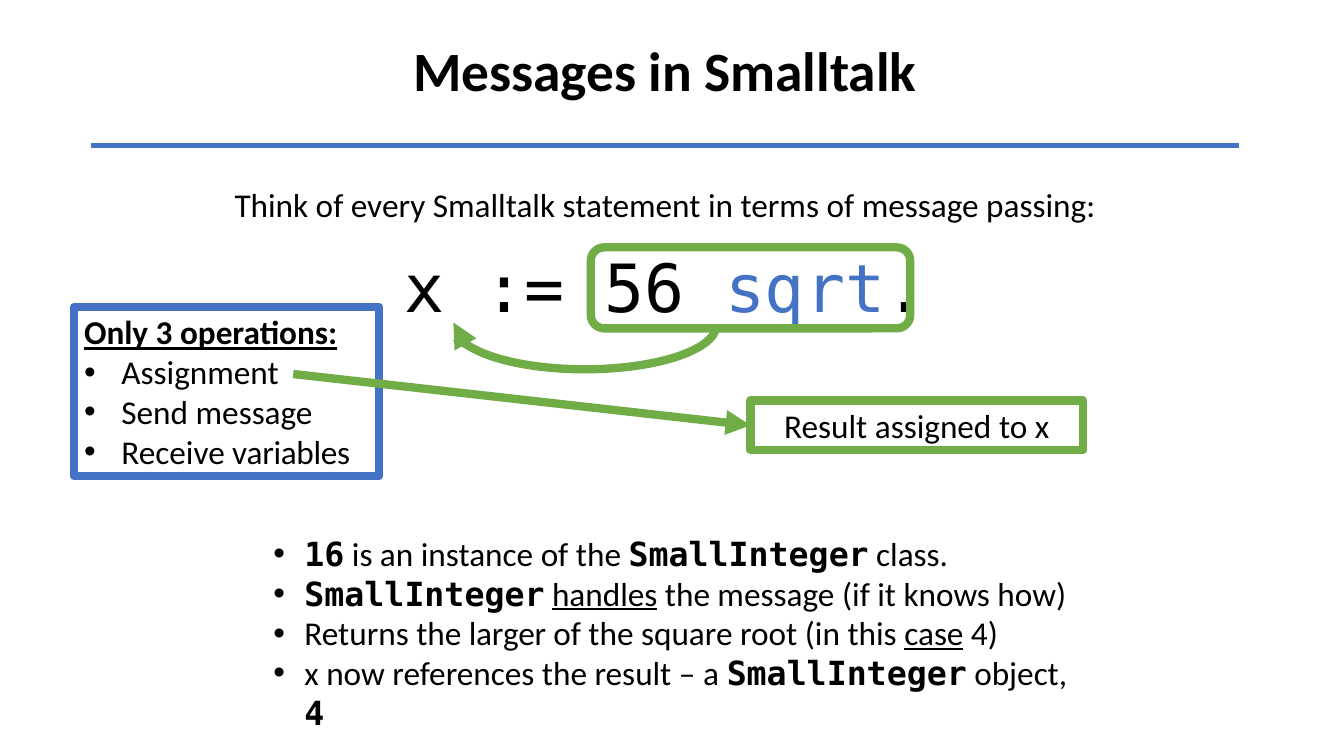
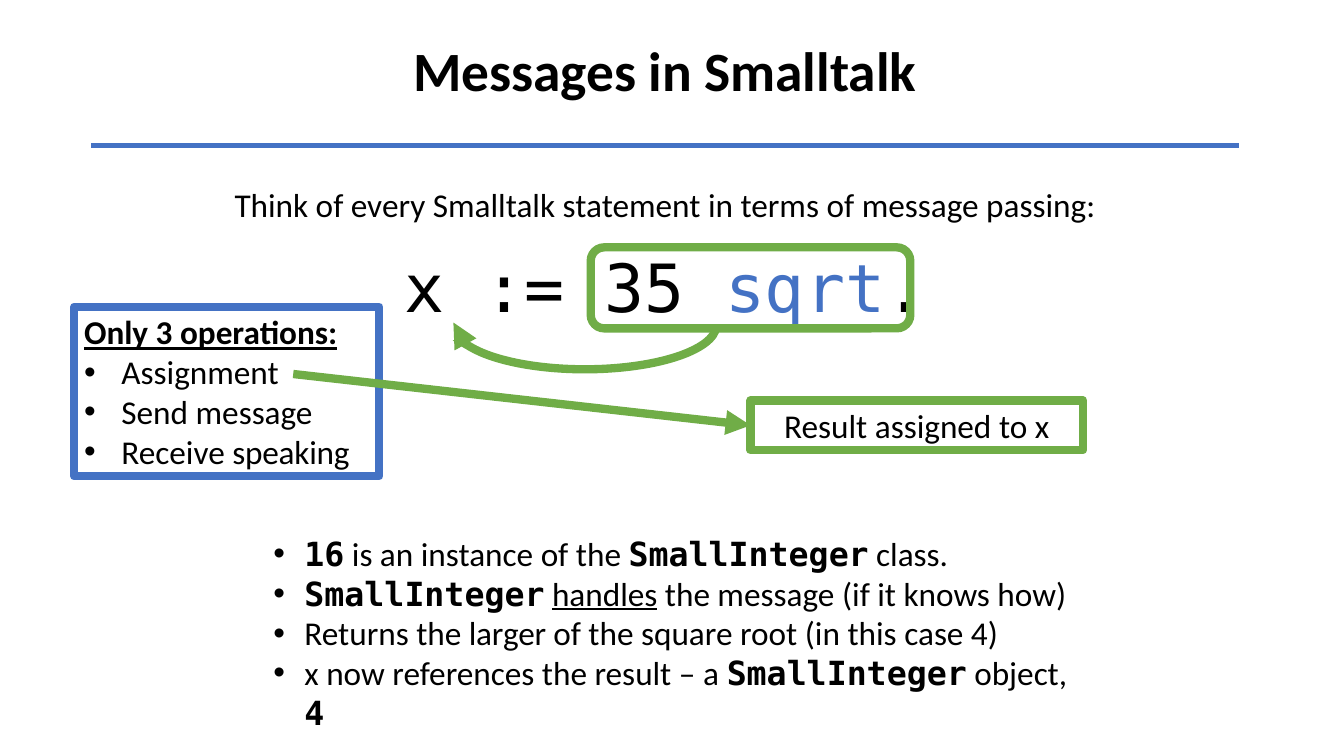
56: 56 -> 35 (645, 291)
variables: variables -> speaking (291, 454)
case underline: present -> none (934, 635)
